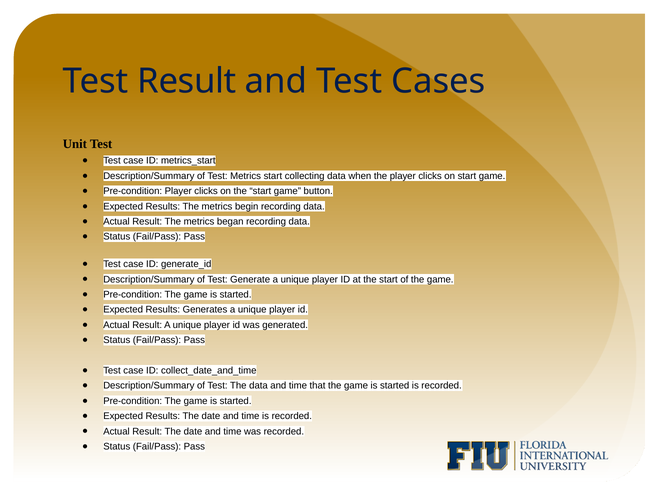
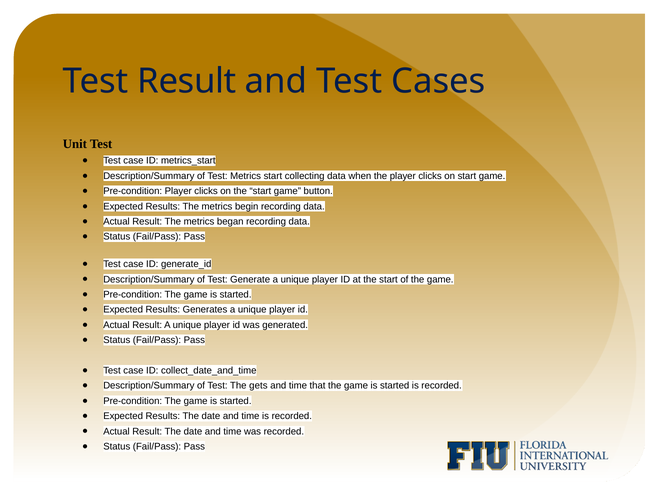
The data: data -> gets (258, 385)
